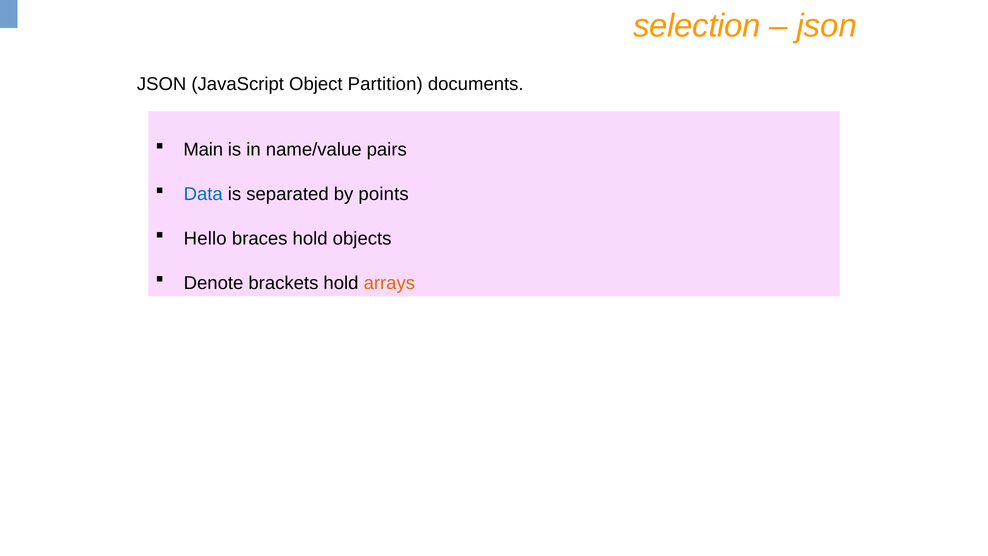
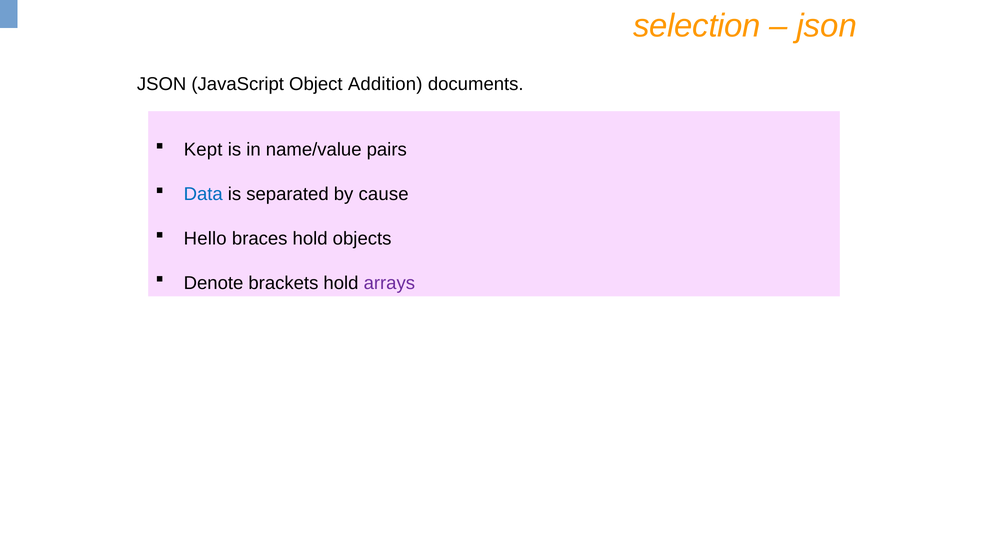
Partition: Partition -> Addition (385, 84)
Main: Main -> Kept (203, 149)
points: points -> cause (384, 194)
arrays colour: orange -> purple (389, 283)
